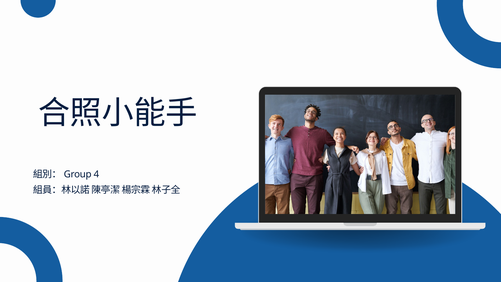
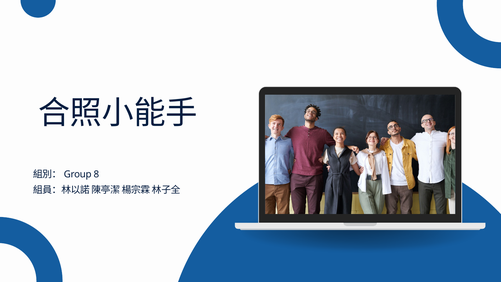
4: 4 -> 8 (96, 174)
